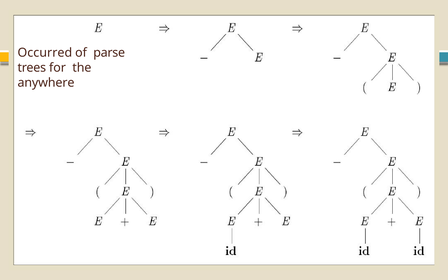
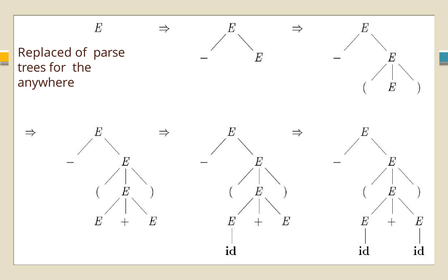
Occurred: Occurred -> Replaced (45, 53)
